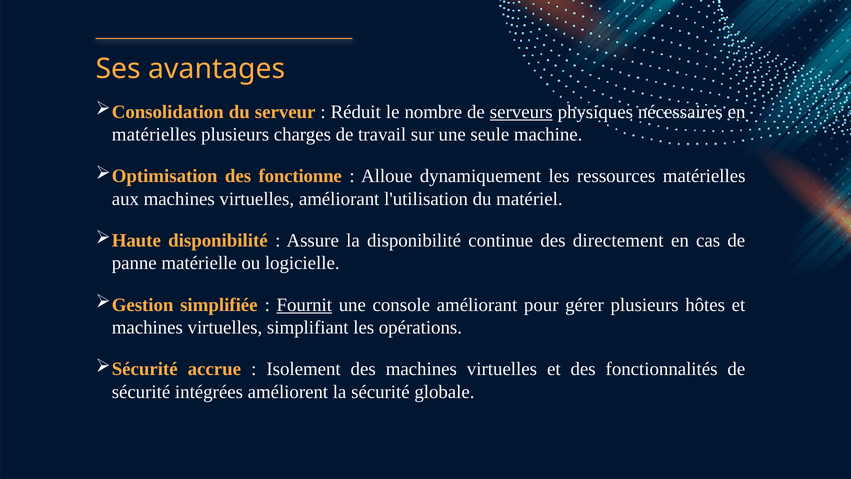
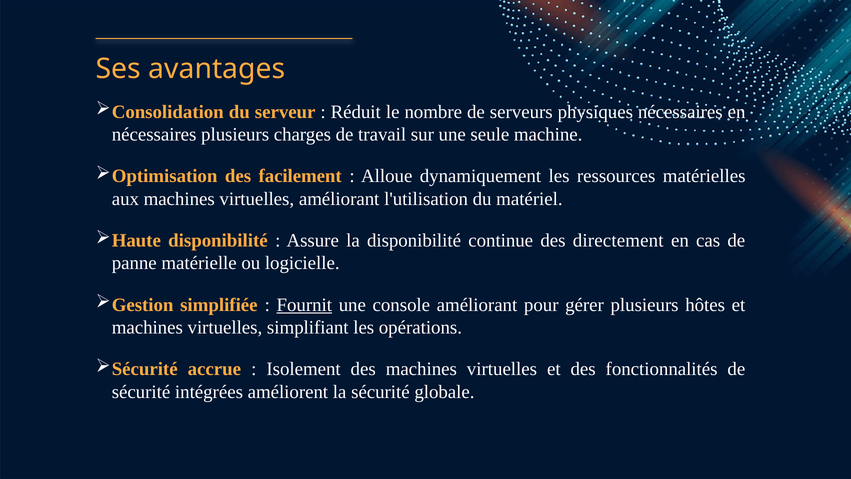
serveurs underline: present -> none (521, 112)
matérielles: matérielles -> nécessaires (154, 134)
fonctionne: fonctionne -> facilement (300, 176)
